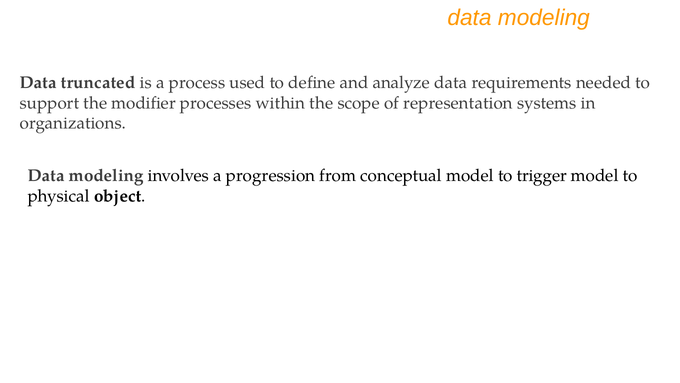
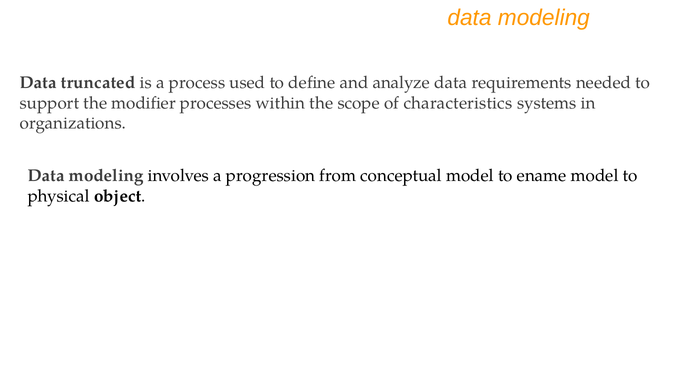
representation: representation -> characteristics (458, 103)
trigger: trigger -> ename (542, 175)
